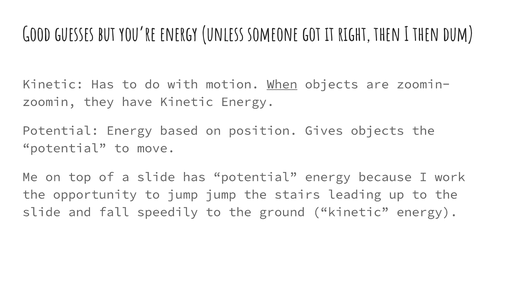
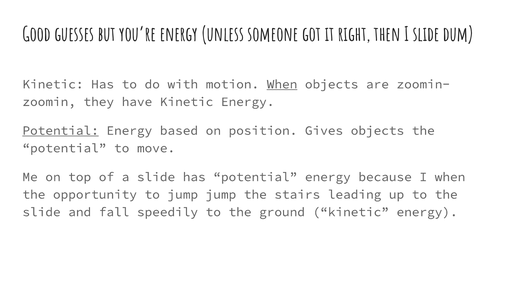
I then: then -> slide (426, 35)
Potential underline: none -> present (61, 131)
I work: work -> when (450, 177)
